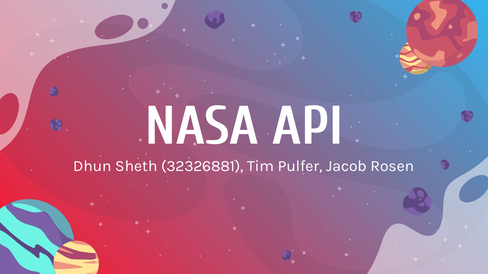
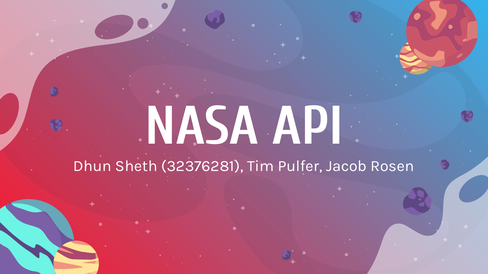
32326881: 32326881 -> 32376281 (202, 166)
